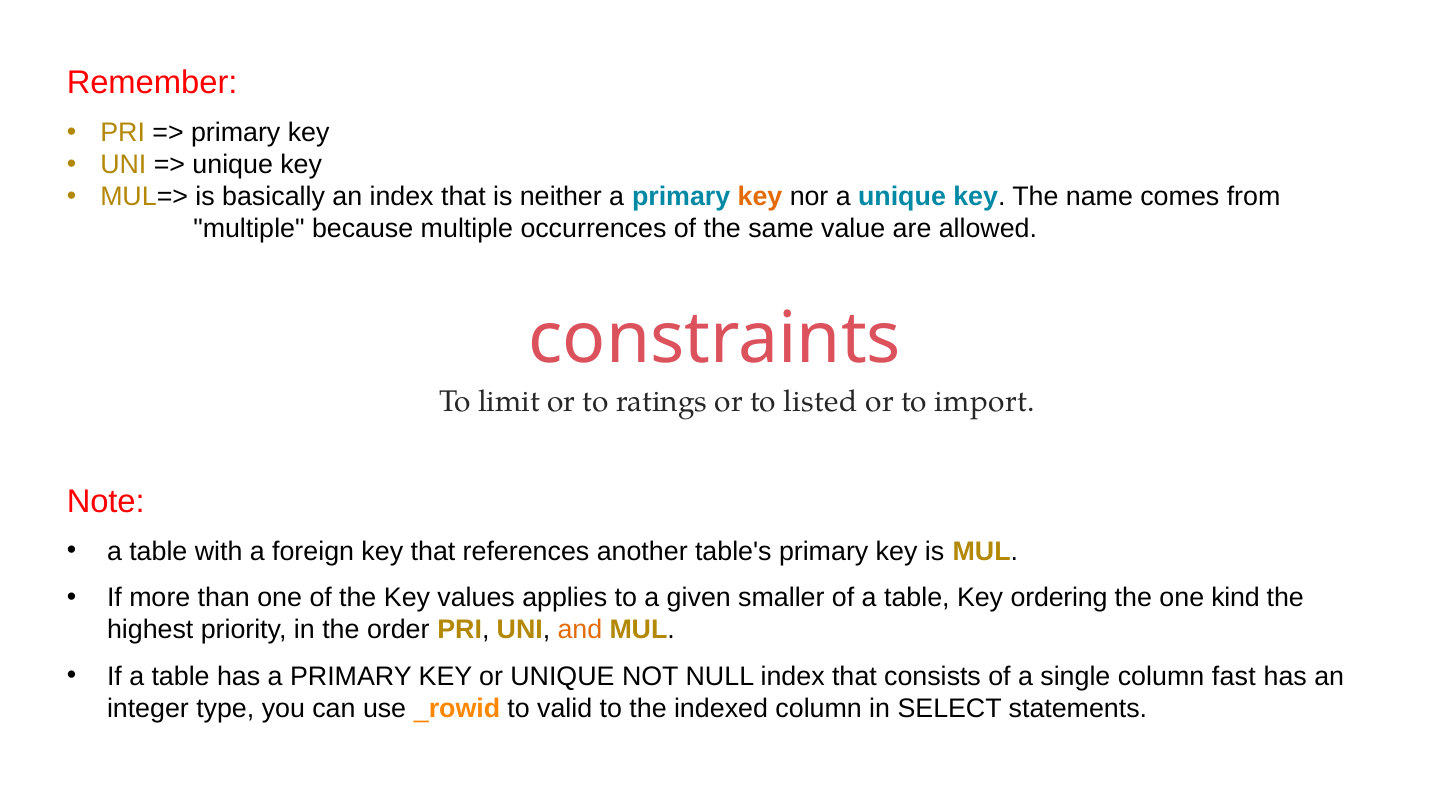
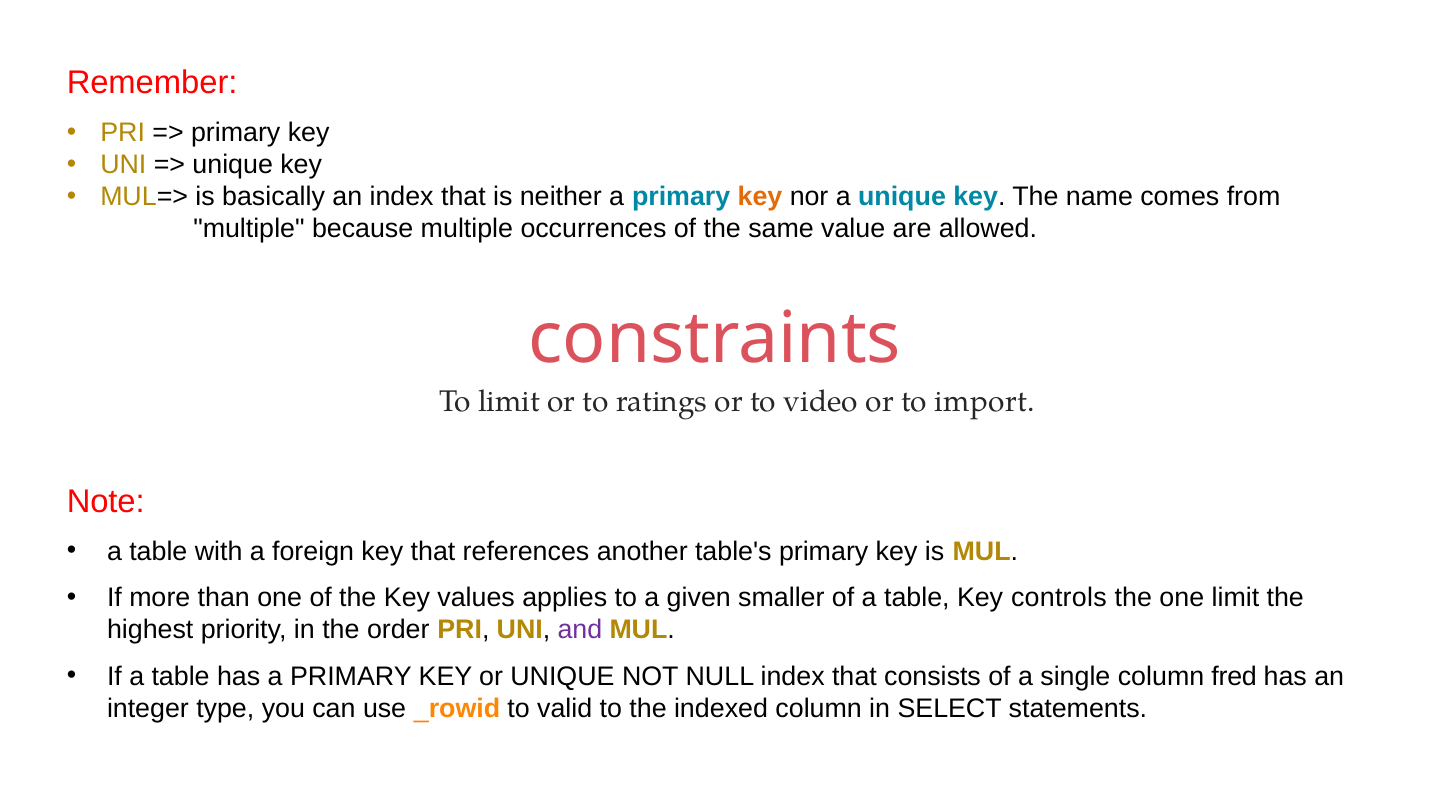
listed: listed -> video (821, 402)
ordering: ordering -> controls (1059, 598)
one kind: kind -> limit (1235, 598)
and colour: orange -> purple (580, 630)
fast: fast -> fred (1234, 677)
